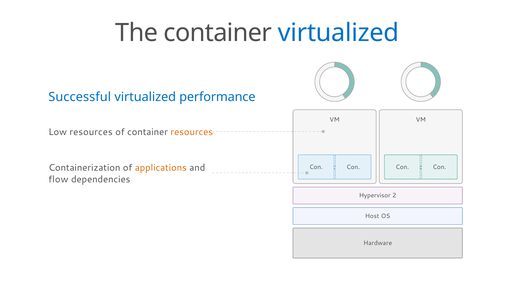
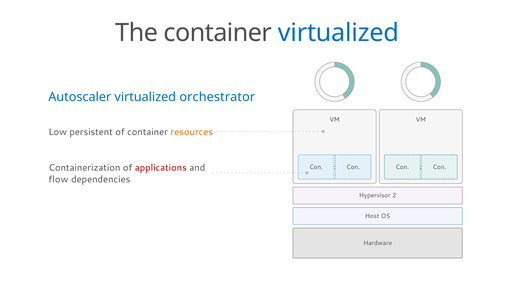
Successful: Successful -> Autoscaler (80, 97)
performance: performance -> orchestrator (217, 97)
Low resources: resources -> persistent (91, 132)
applications colour: orange -> red (161, 168)
